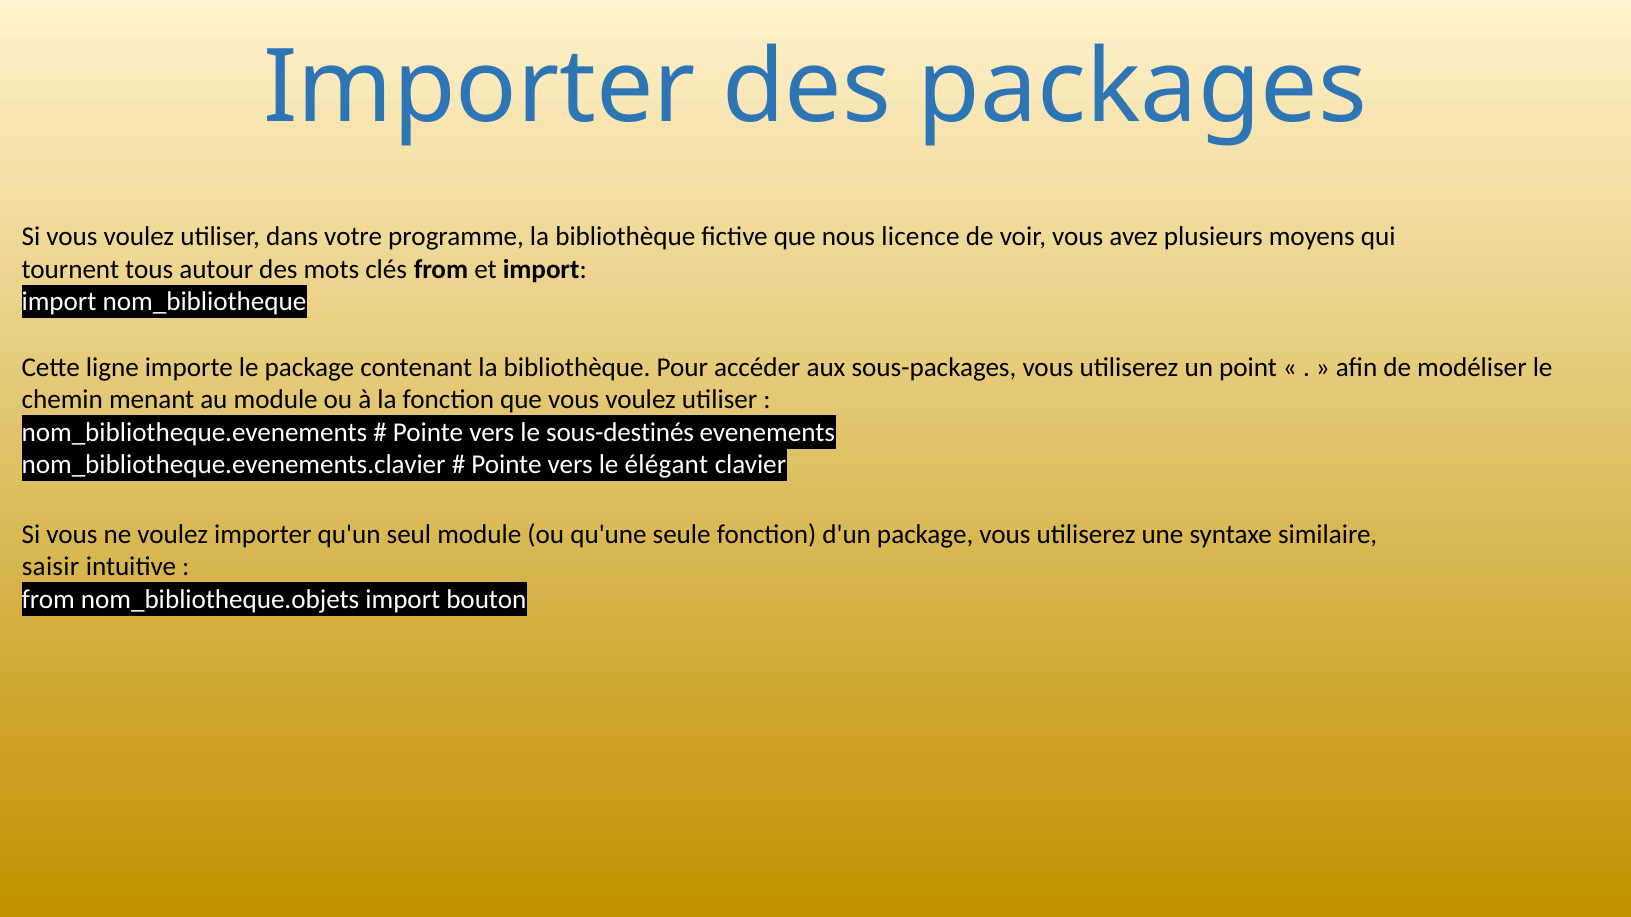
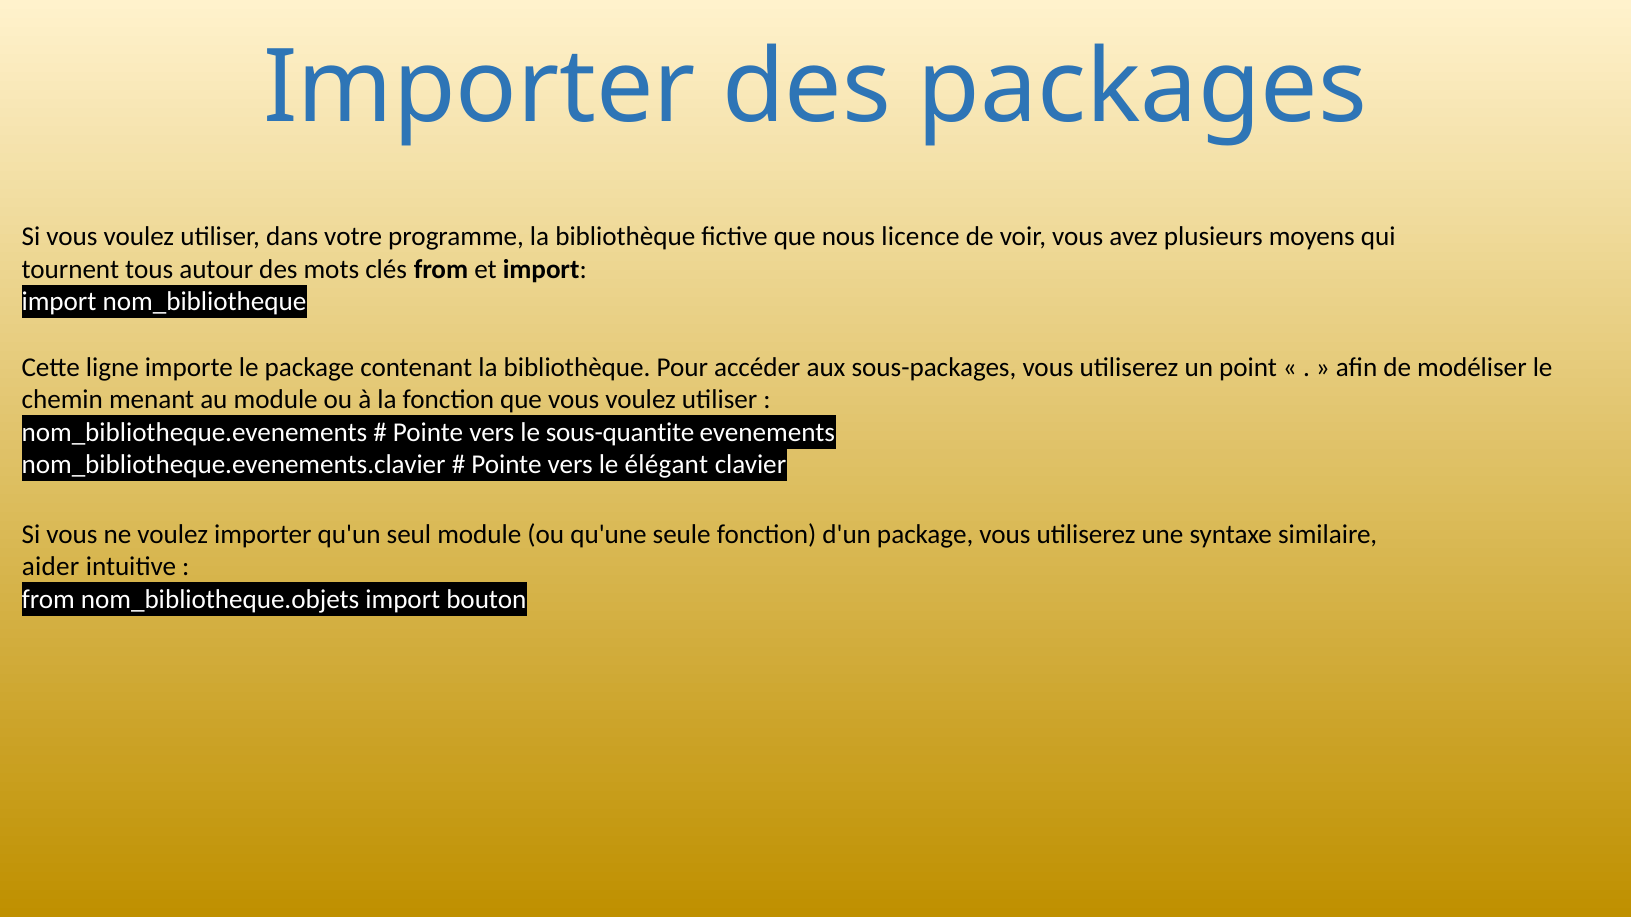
sous-destinés: sous-destinés -> sous-quantite (620, 433)
saisir: saisir -> aider (51, 567)
